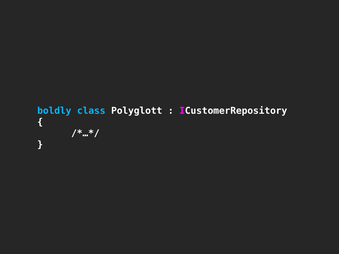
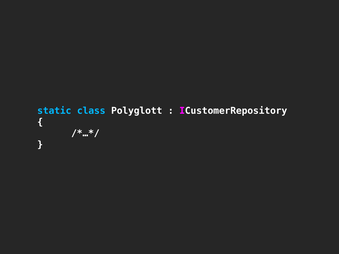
boldly: boldly -> static (54, 111)
